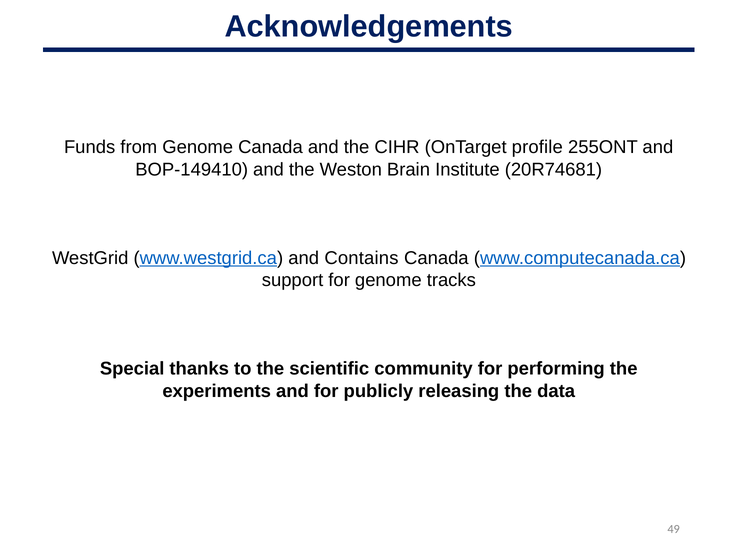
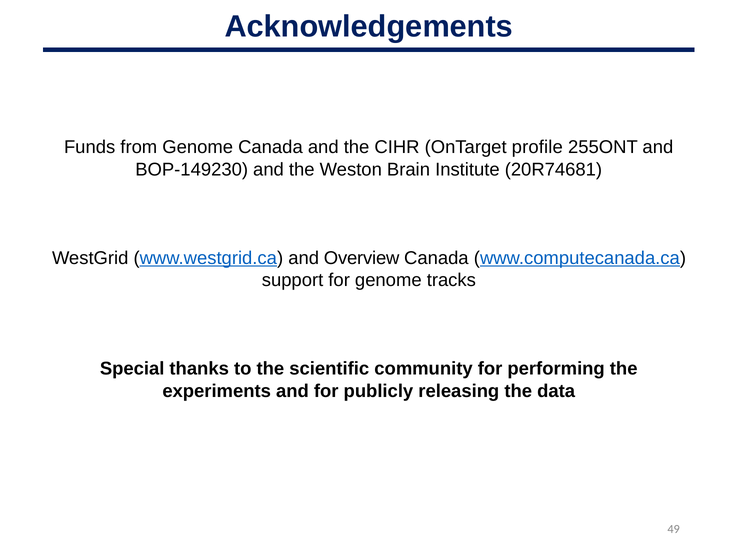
BOP-149410: BOP-149410 -> BOP-149230 (192, 169)
Contains: Contains -> Overview (362, 258)
